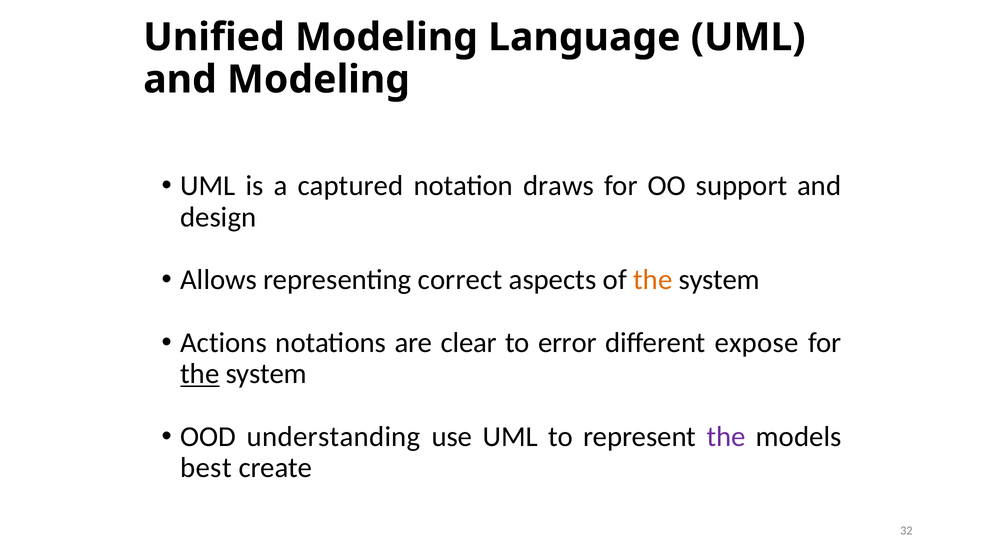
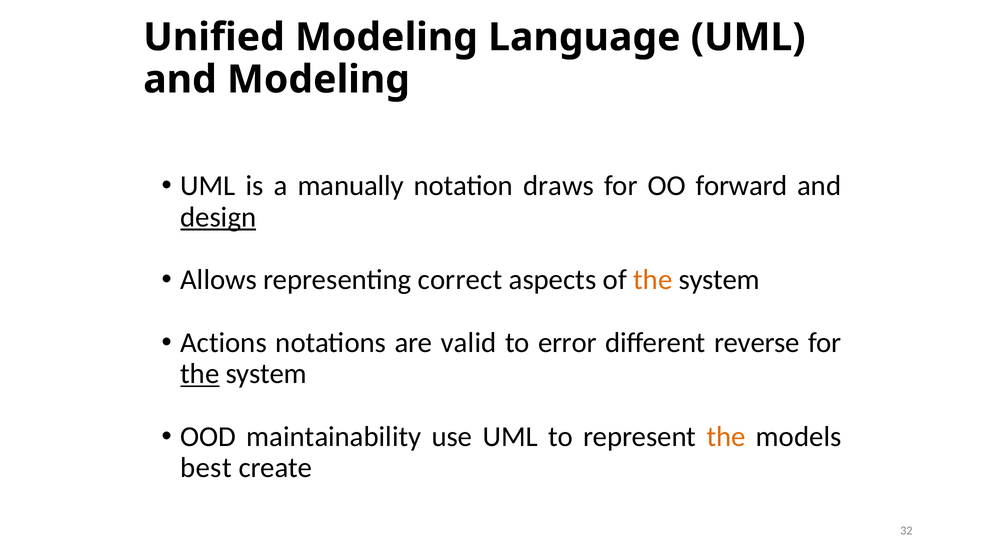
captured: captured -> manually (351, 186)
support: support -> forward (742, 186)
design underline: none -> present (218, 217)
clear: clear -> valid (469, 343)
expose: expose -> reverse (757, 343)
understanding: understanding -> maintainability (334, 437)
the colour: purple -> orange (726, 437)
